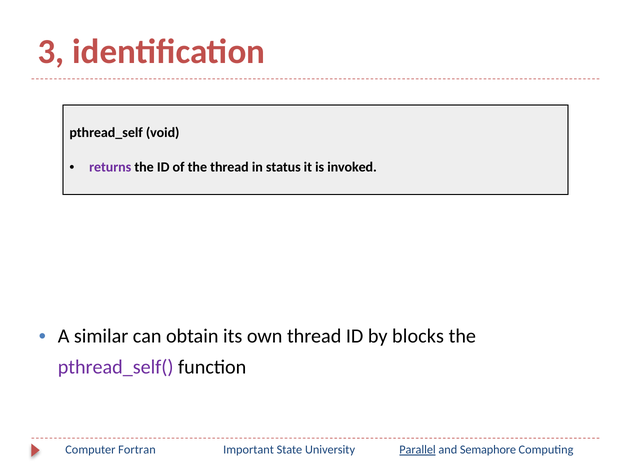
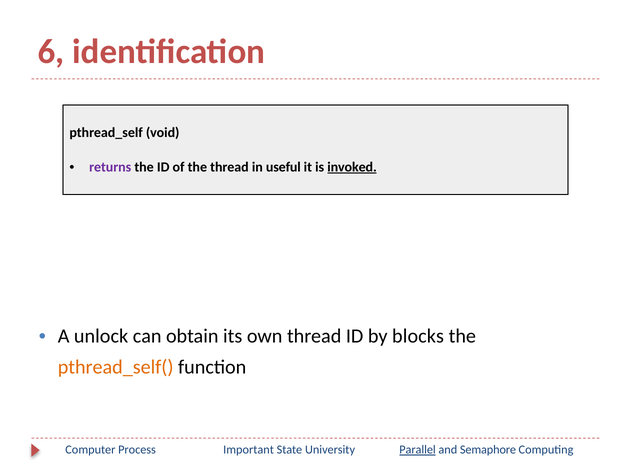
3: 3 -> 6 (51, 52)
status: status -> useful (283, 167)
invoked underline: none -> present (352, 167)
similar: similar -> unlock (101, 336)
pthread_self( colour: purple -> orange (116, 367)
Fortran: Fortran -> Process (137, 450)
